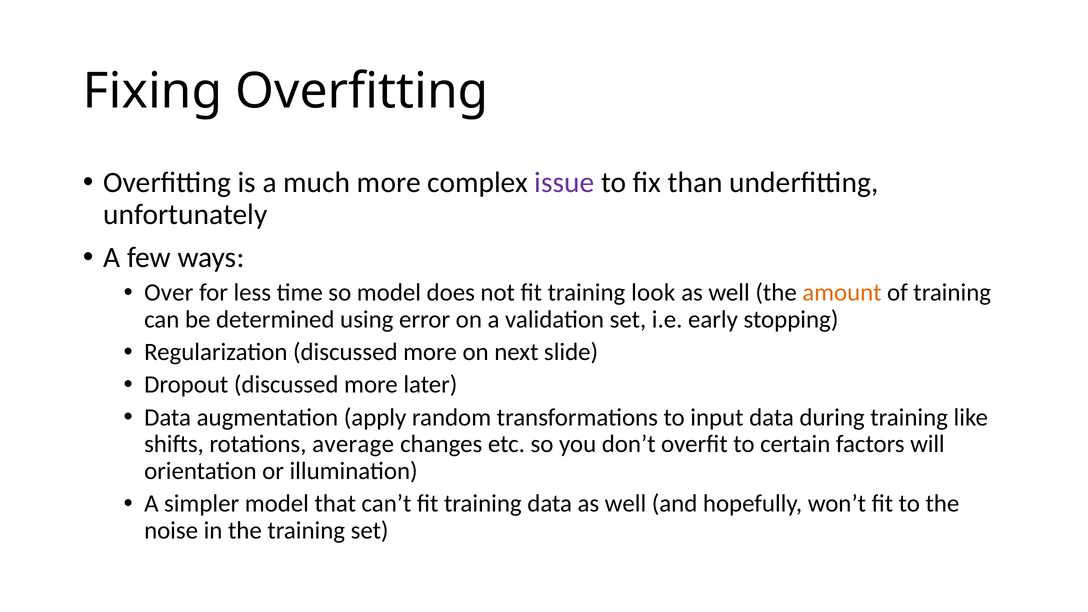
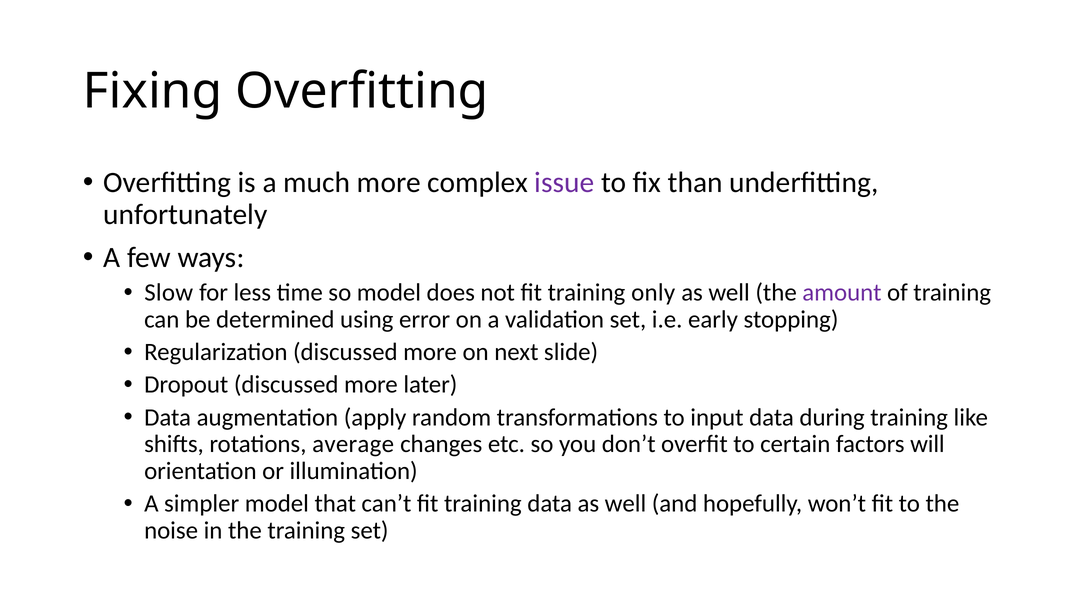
Over: Over -> Slow (169, 293)
look: look -> only (653, 293)
amount colour: orange -> purple (842, 293)
